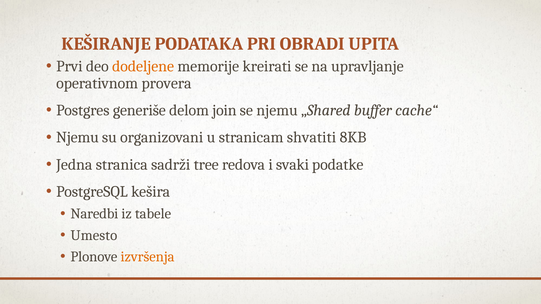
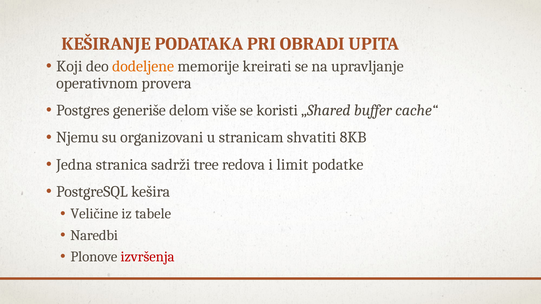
Prvi: Prvi -> Koji (69, 66)
join: join -> više (224, 110)
se njemu: njemu -> koristi (277, 110)
svaki: svaki -> limit (292, 165)
Naredbi: Naredbi -> Veličine (94, 214)
Umesto: Umesto -> Naredbi (94, 235)
izvršenja colour: orange -> red (148, 257)
